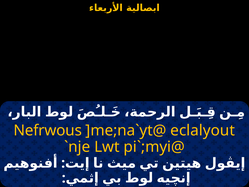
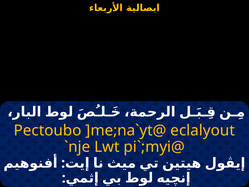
Nefrwous: Nefrwous -> Pectoubo (48, 130)
